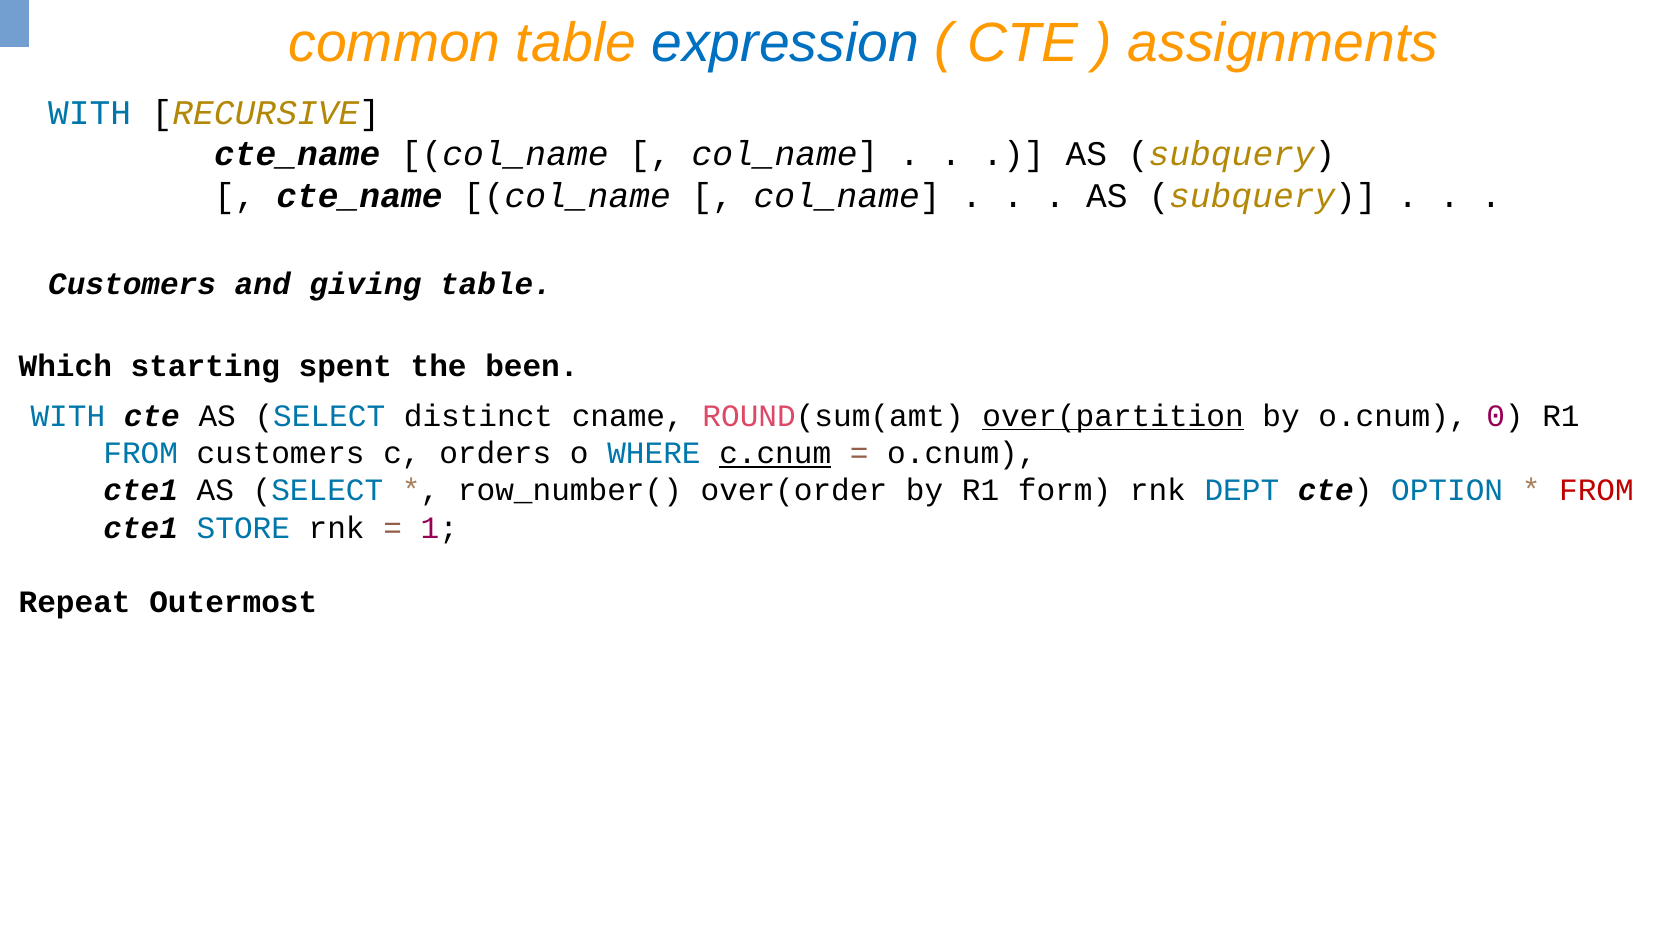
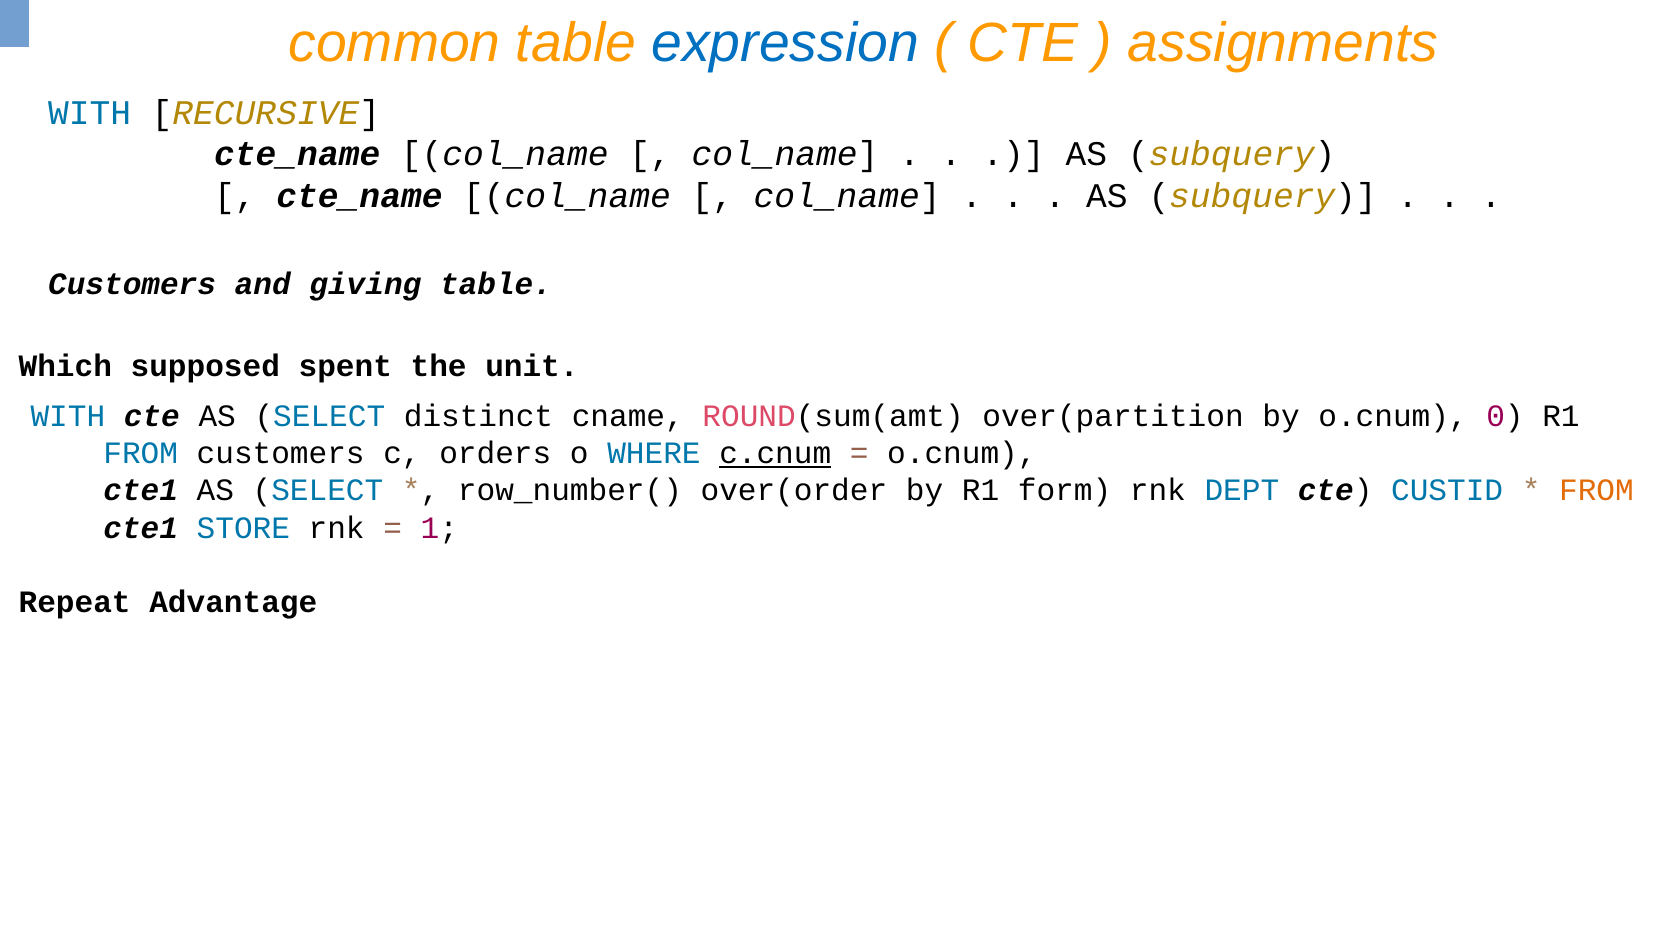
starting: starting -> supposed (205, 366)
been: been -> unit (532, 366)
over(partition underline: present -> none (1113, 416)
OPTION: OPTION -> CUSTID (1447, 491)
FROM colour: red -> orange (1596, 491)
Outermost: Outermost -> Advantage (233, 603)
